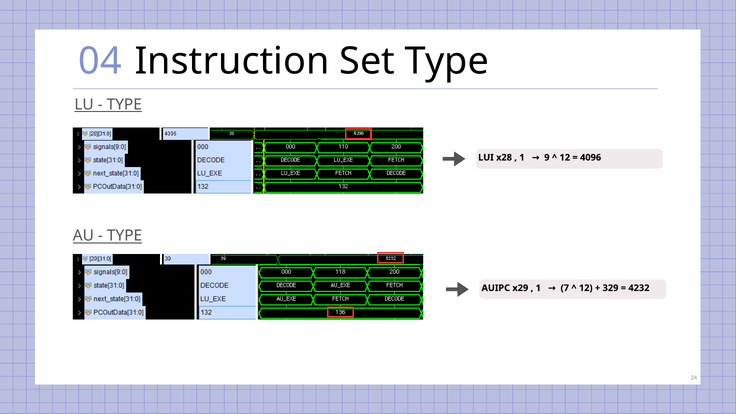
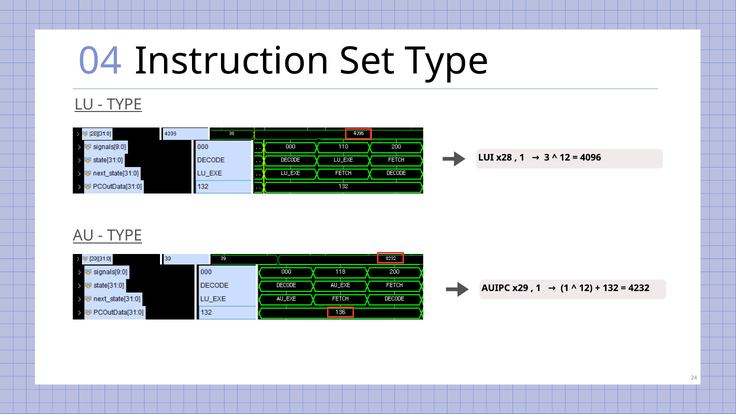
9: 9 -> 3 (547, 157)
1 7: 7 -> 1 (565, 288)
329: 329 -> 132 (611, 288)
